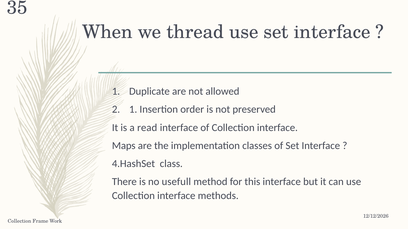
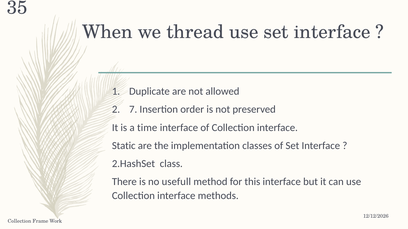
2 1: 1 -> 7 (133, 110)
read: read -> time (147, 128)
Maps: Maps -> Static (124, 146)
4.HashSet: 4.HashSet -> 2.HashSet (133, 164)
